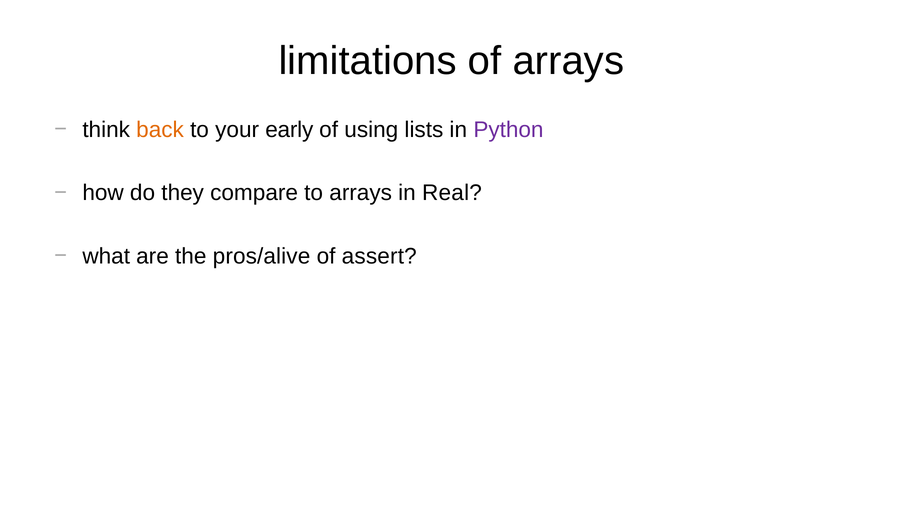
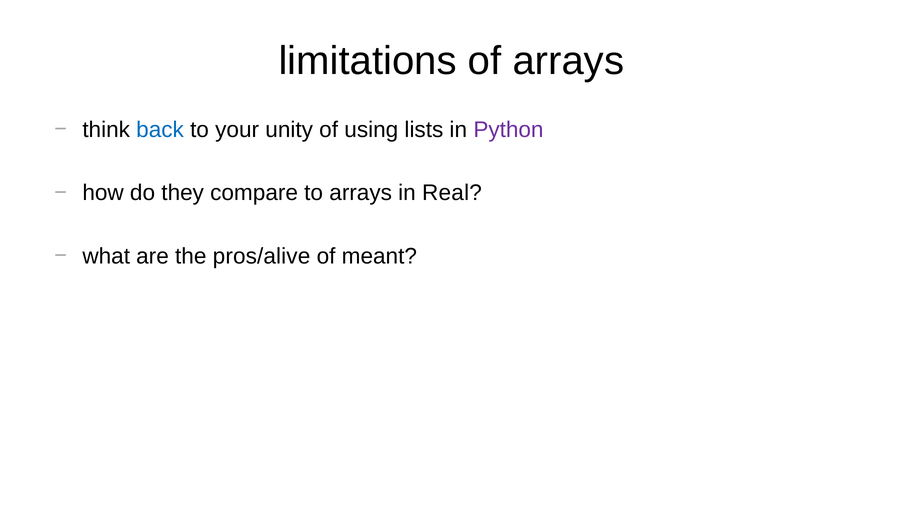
back colour: orange -> blue (160, 130)
early: early -> unity (289, 130)
assert: assert -> meant (379, 256)
